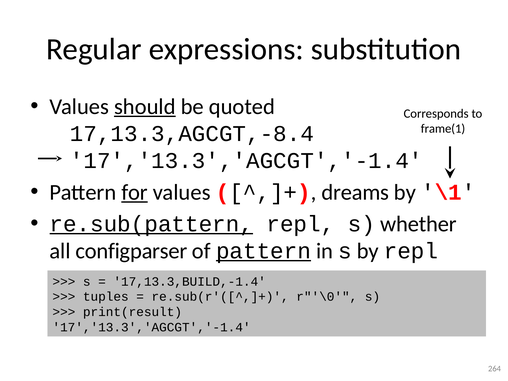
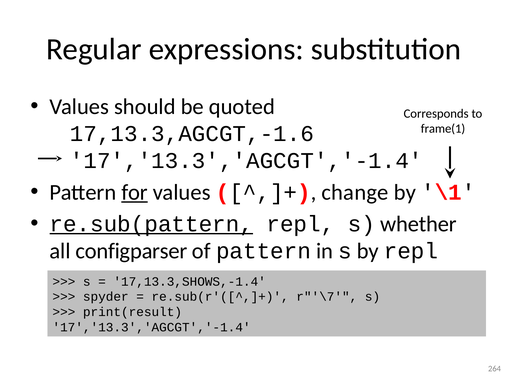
should underline: present -> none (145, 107)
17,13.3,AGCGT,-8.4: 17,13.3,AGCGT,-8.4 -> 17,13.3,AGCGT,-1.6 (192, 134)
dreams: dreams -> change (355, 192)
pattern underline: present -> none (263, 251)
17,13.3,BUILD,-1.4: 17,13.3,BUILD,-1.4 -> 17,13.3,SHOWS,-1.4 (190, 281)
tuples: tuples -> spyder (106, 297)
r"'\0: r"'\0 -> r"'\7 (327, 297)
